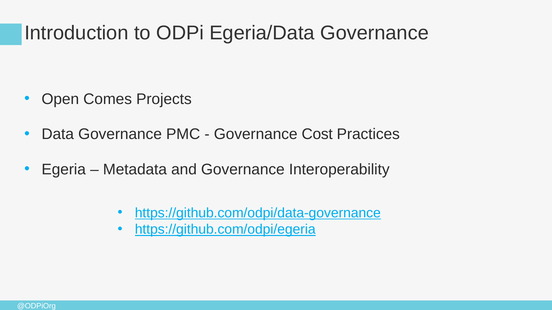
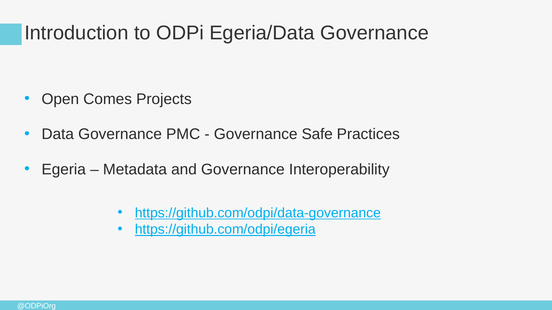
Cost: Cost -> Safe (317, 134)
